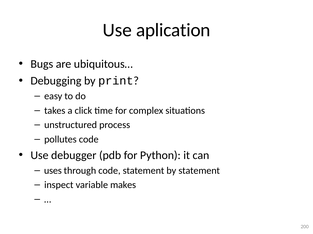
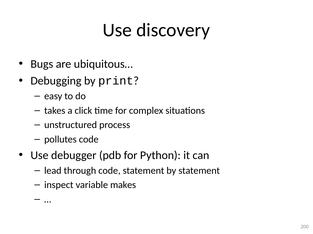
aplication: aplication -> discovery (173, 30)
uses: uses -> lead (53, 171)
